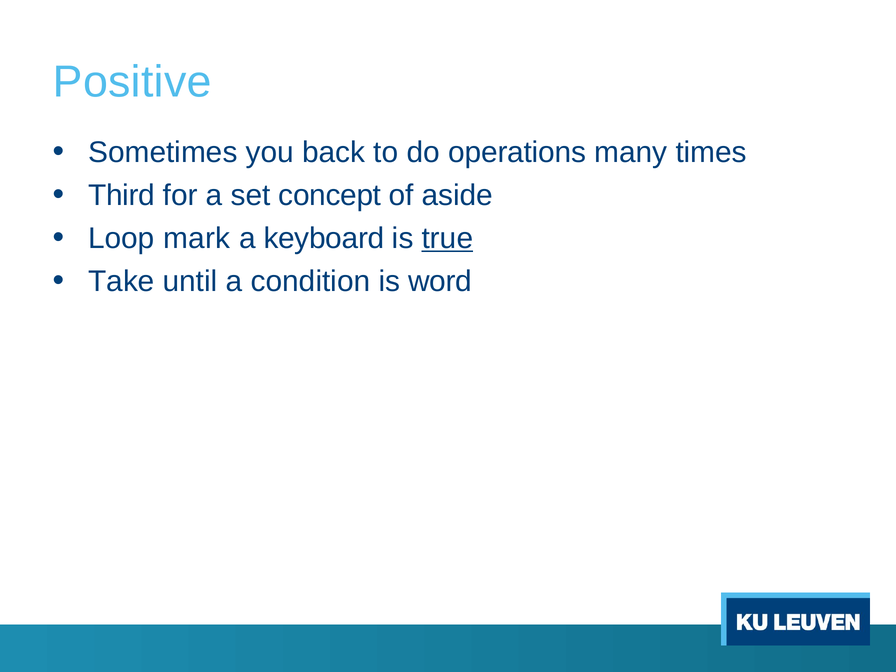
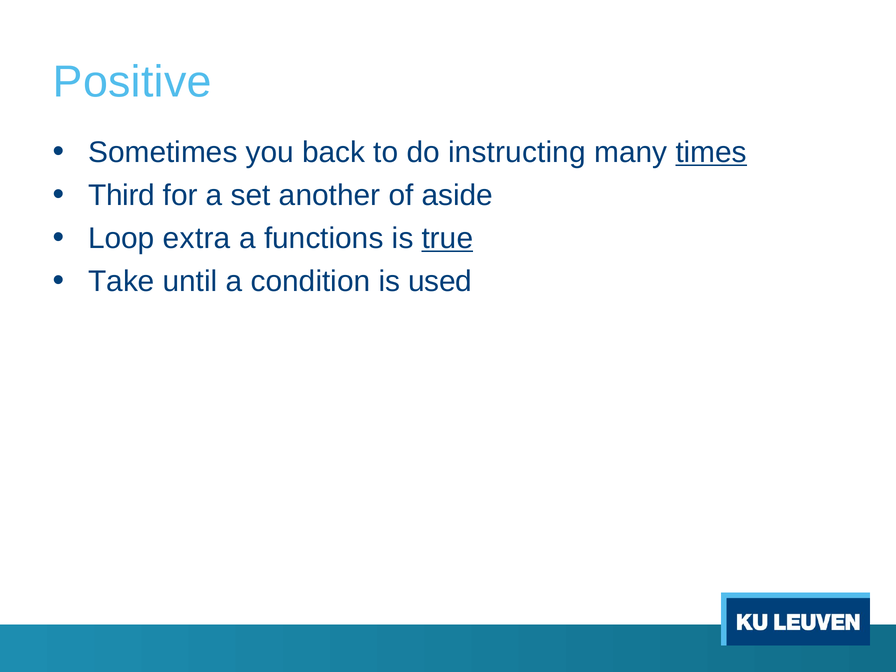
operations: operations -> instructing (517, 152)
times underline: none -> present (711, 152)
concept: concept -> another (330, 195)
mark: mark -> extra (197, 238)
keyboard: keyboard -> functions (324, 238)
word: word -> used (440, 282)
